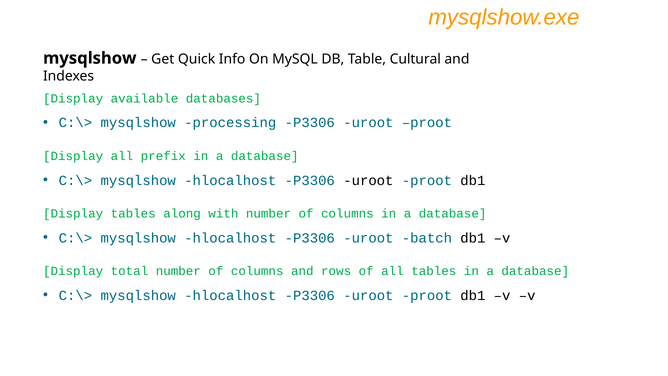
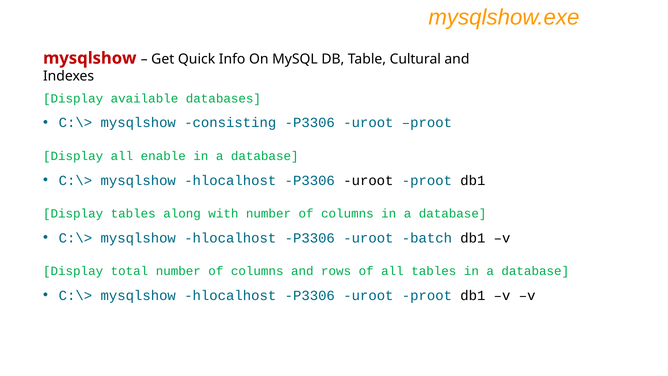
mysqlshow colour: black -> red (90, 58)
processing: processing -> consisting (230, 123)
prefix: prefix -> enable (163, 156)
